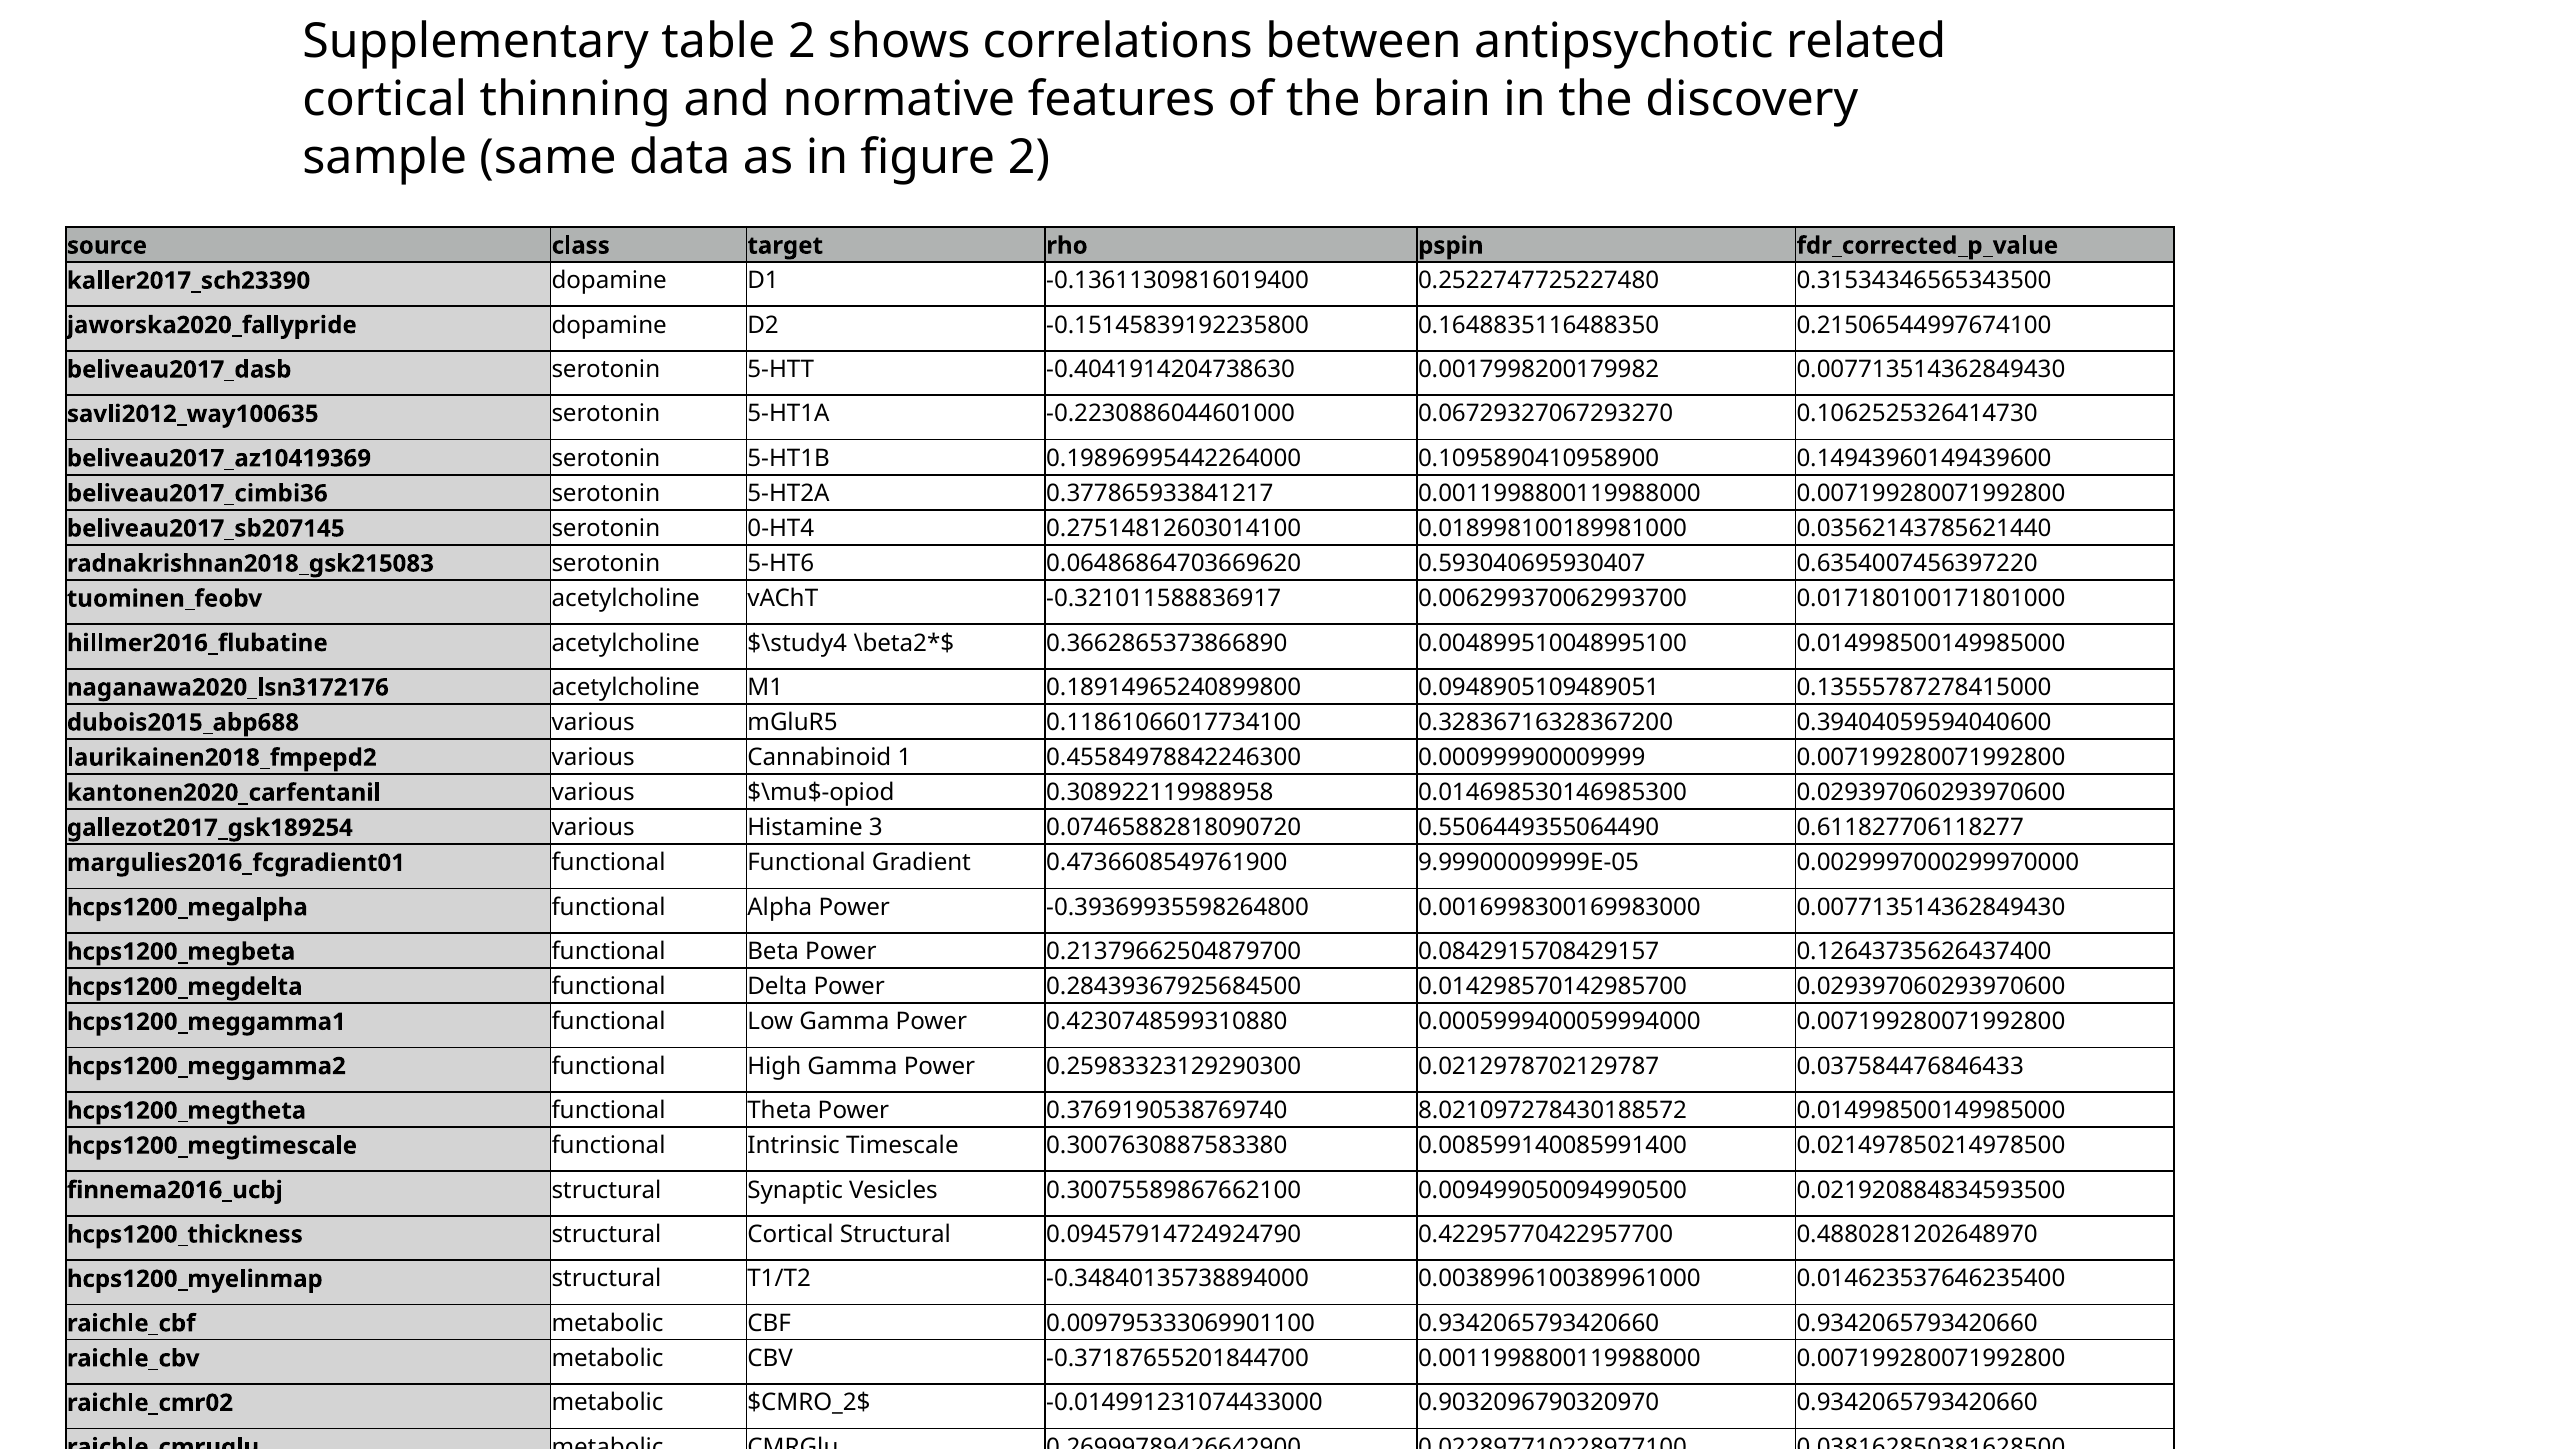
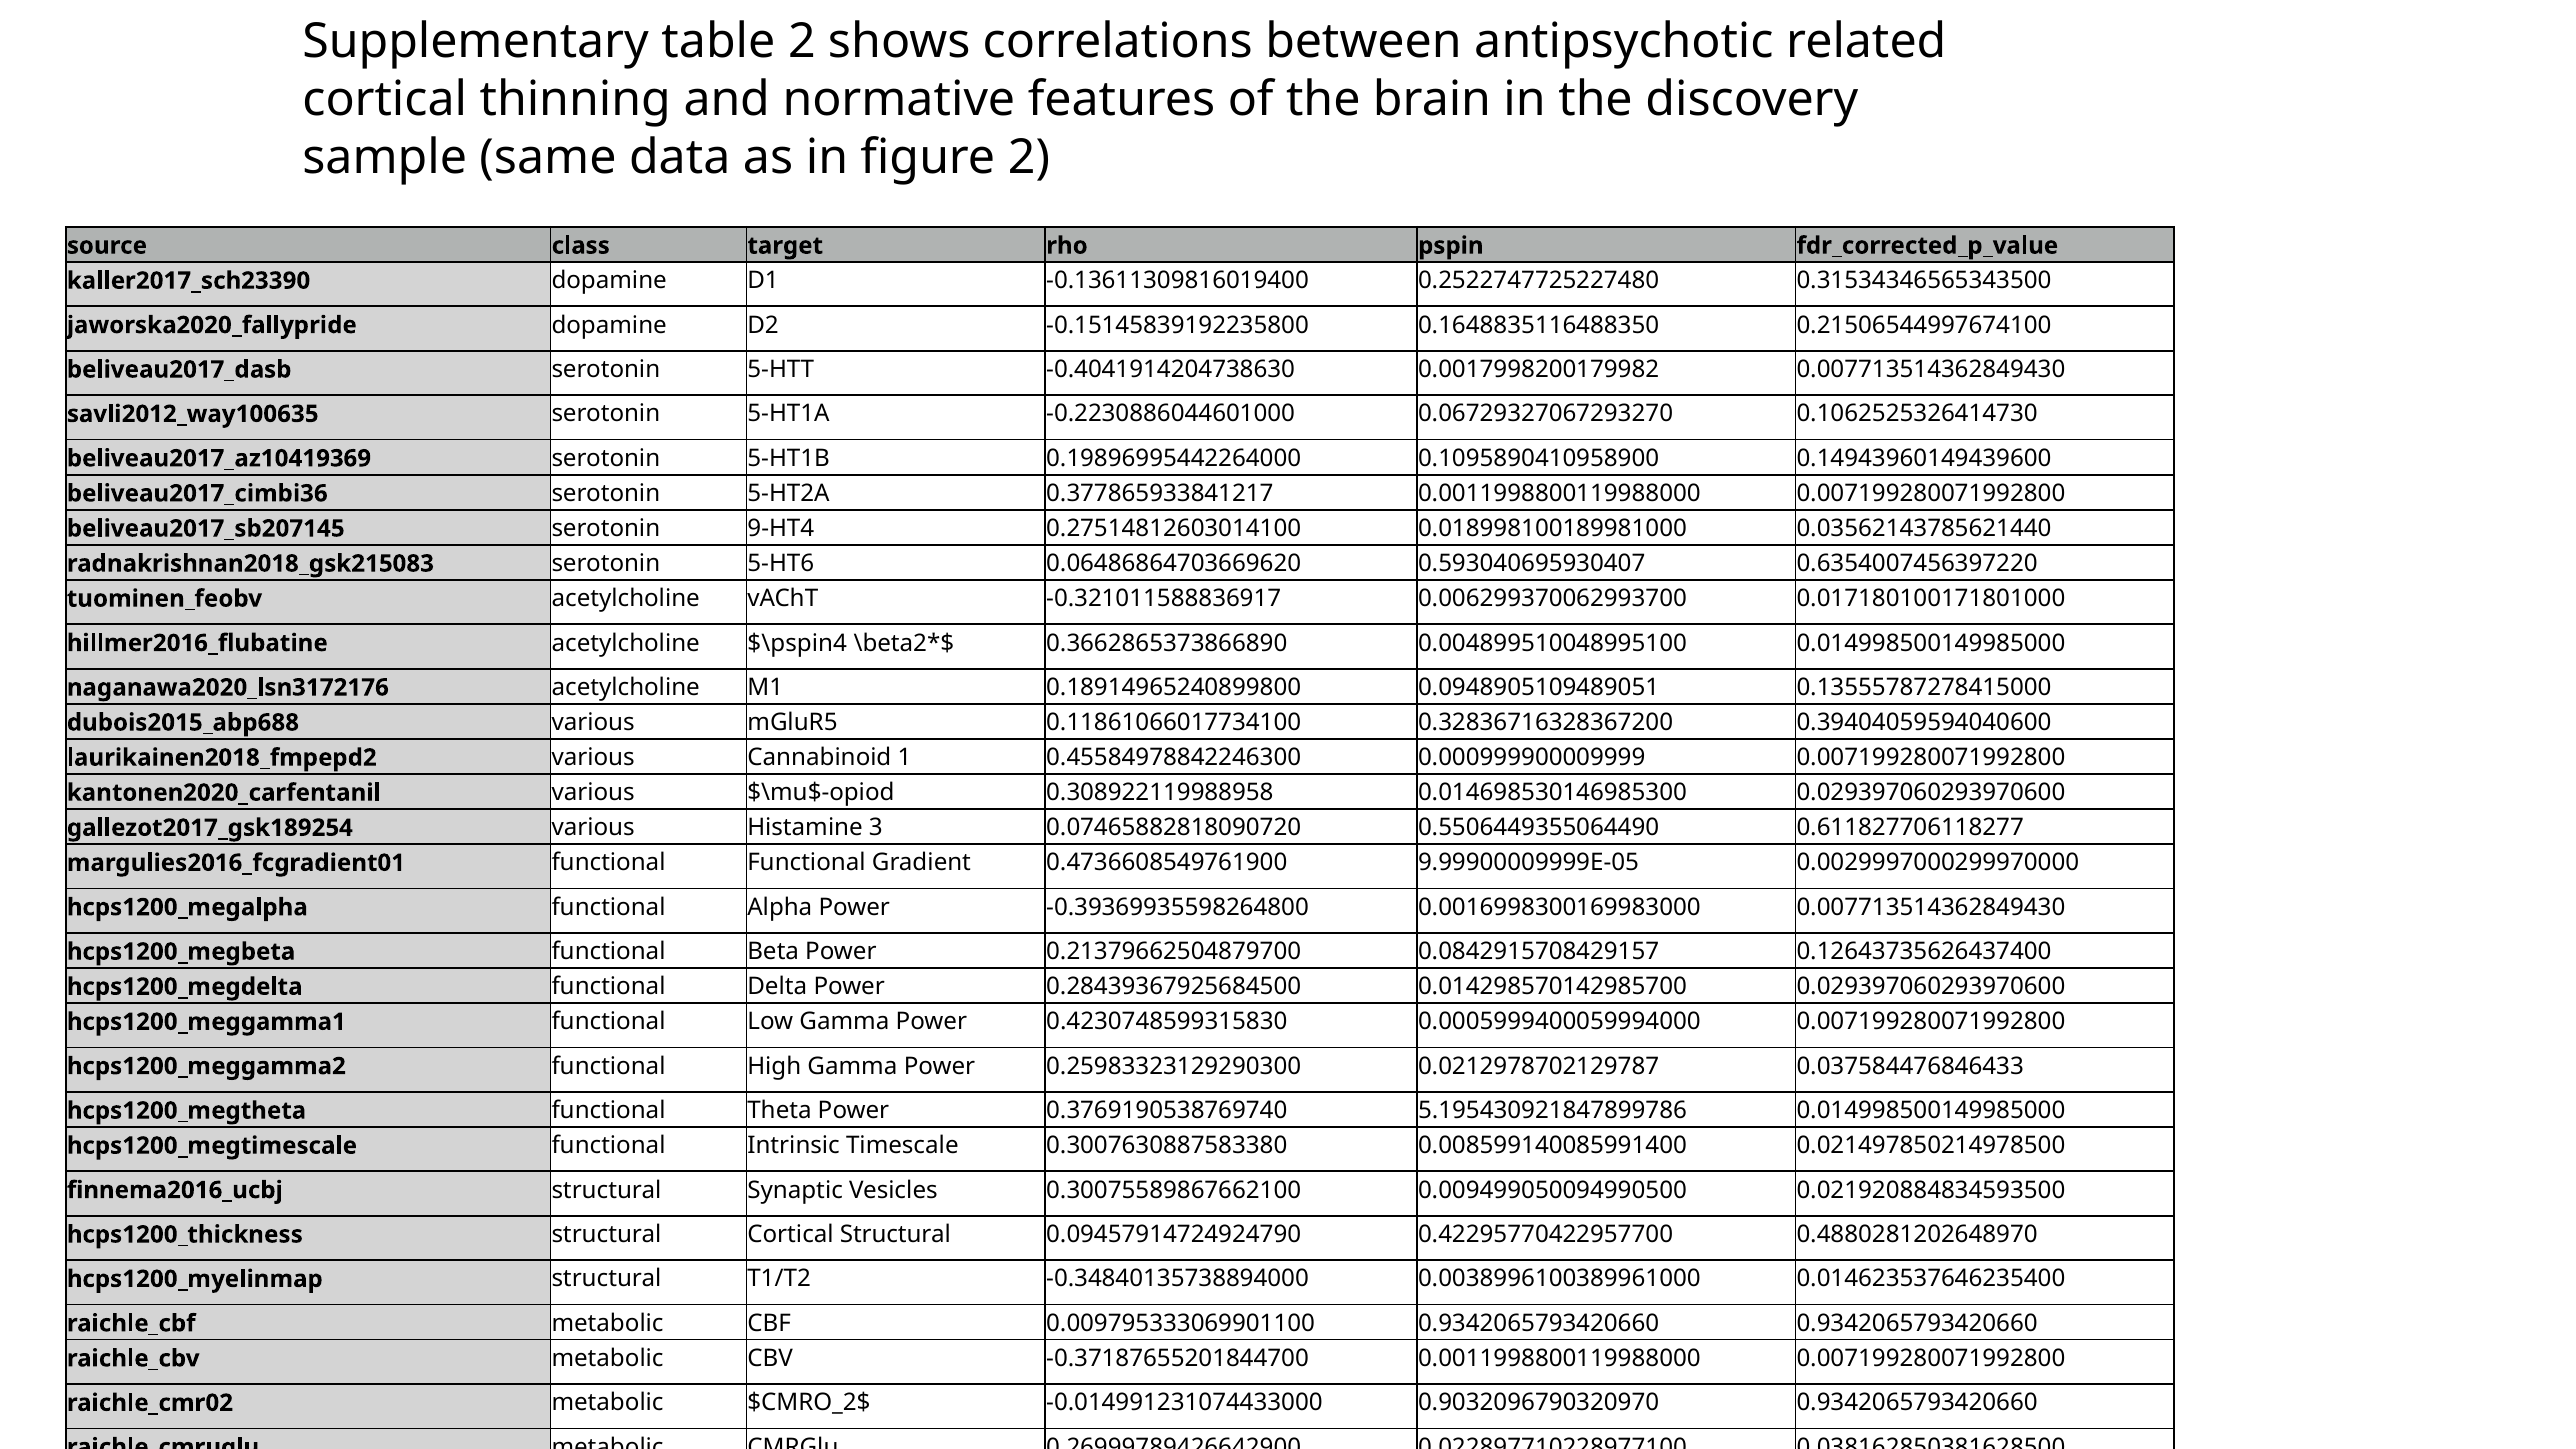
0-HT4: 0-HT4 -> 9-HT4 (781, 529)
$\study4: $\study4 -> $\pspin4 (797, 643)
0.4230748599310880: 0.4230748599310880 -> 0.4230748599315830 (1167, 1022)
8.021097278430188572: 8.021097278430188572 -> 5.195430921847899786 (1553, 1111)
